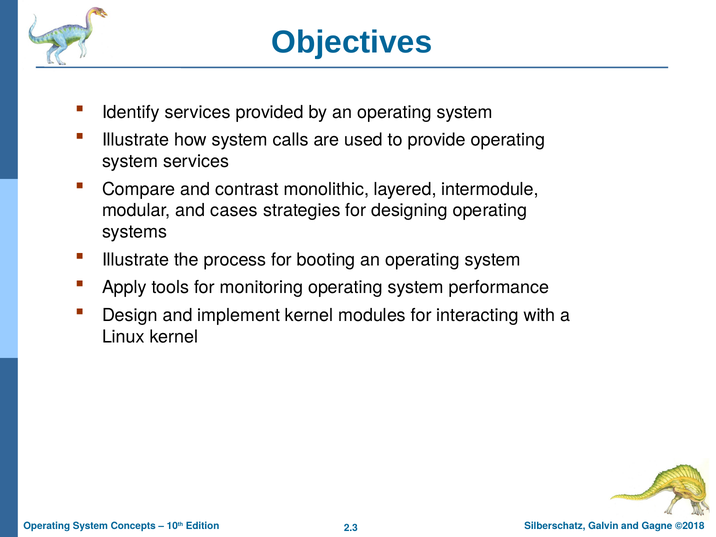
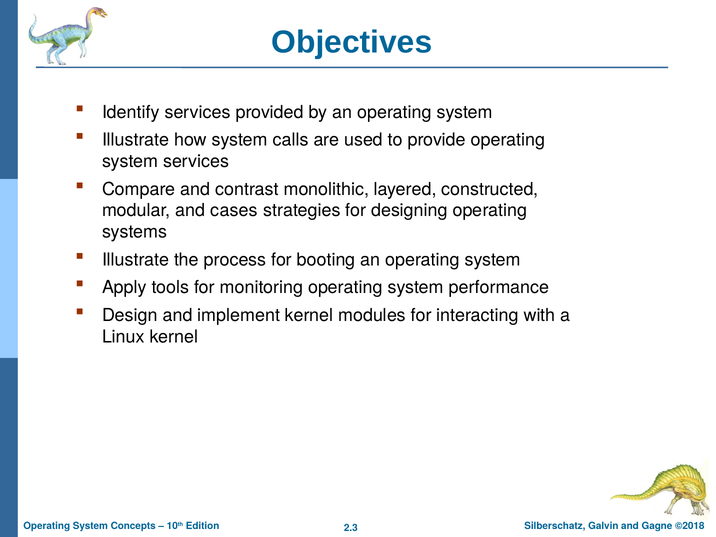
intermodule: intermodule -> constructed (490, 189)
